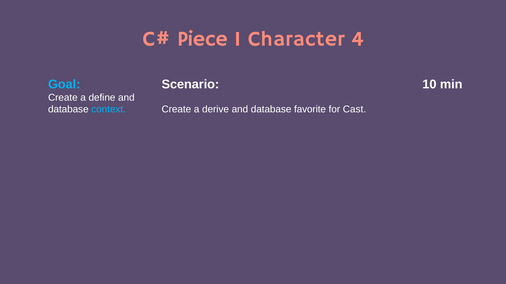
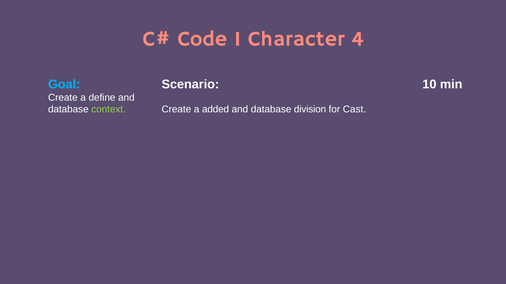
Piece: Piece -> Code (203, 39)
context colour: light blue -> light green (109, 110)
derive: derive -> added (216, 110)
favorite: favorite -> division (310, 110)
